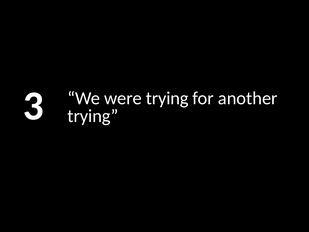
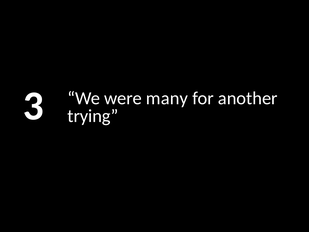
were trying: trying -> many (167, 98)
